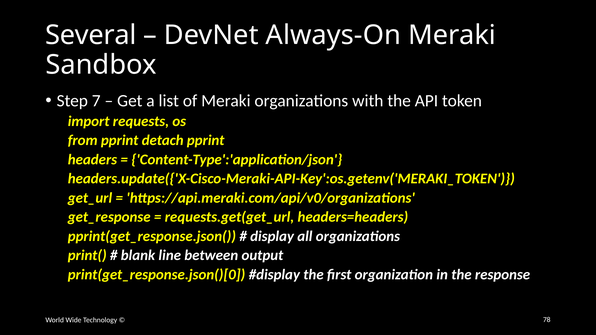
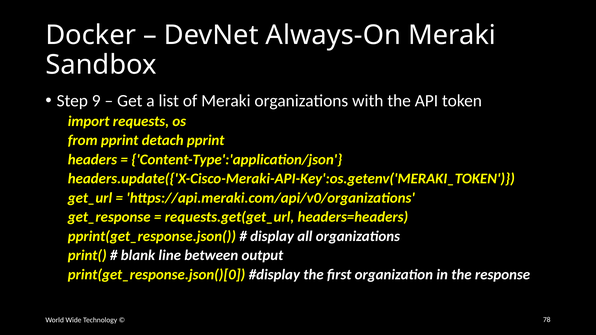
Several: Several -> Docker (91, 35)
7: 7 -> 9 (96, 101)
